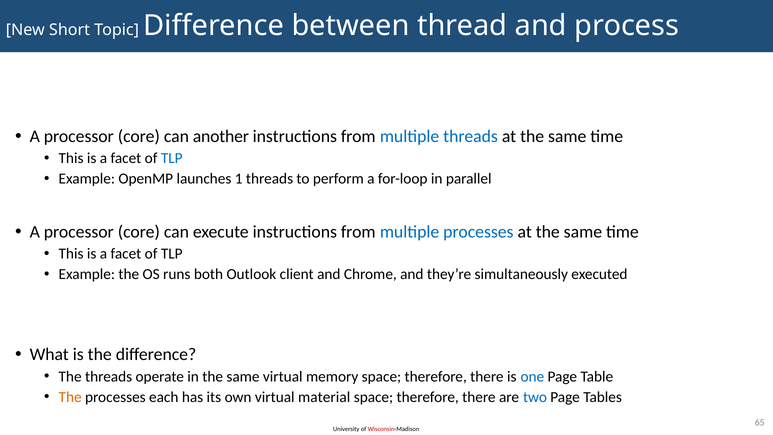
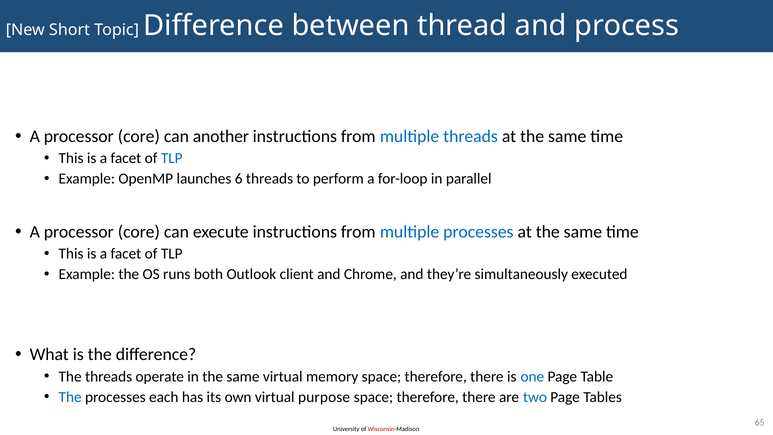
1: 1 -> 6 (239, 179)
The colour: orange -> blue (70, 397)
material: material -> purpose (324, 397)
